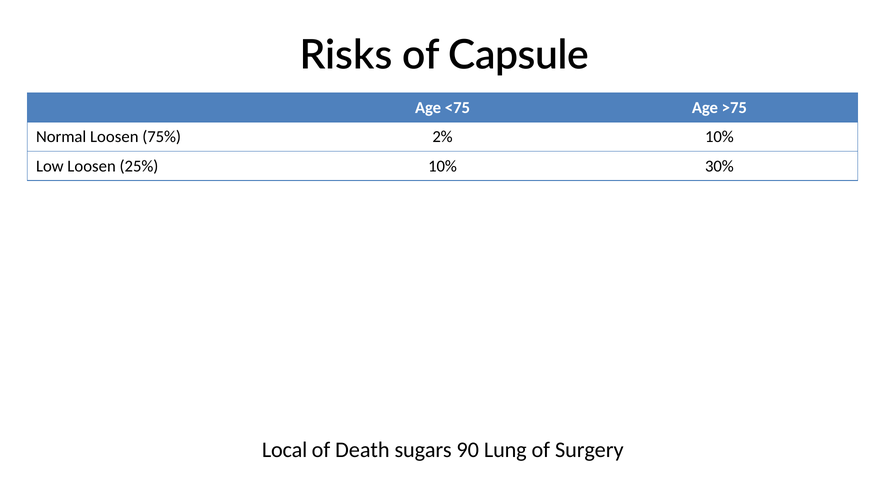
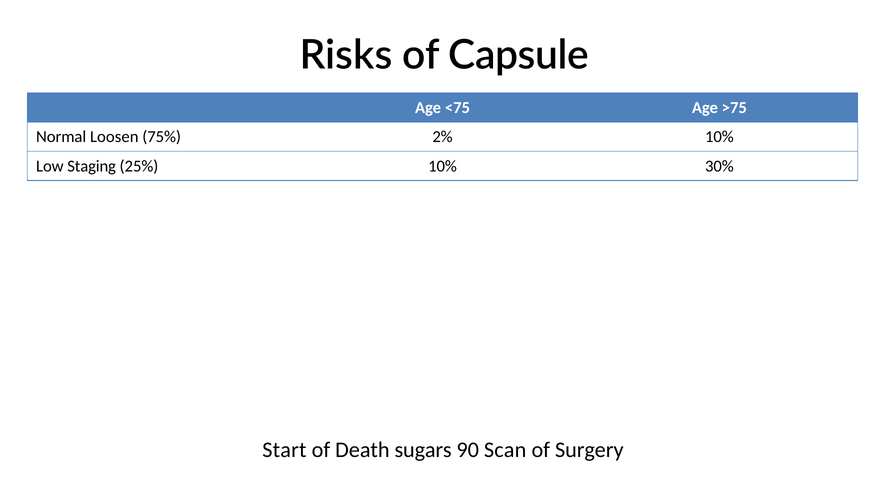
Low Loosen: Loosen -> Staging (92, 166)
Local: Local -> Start (284, 449)
Lung: Lung -> Scan (505, 449)
